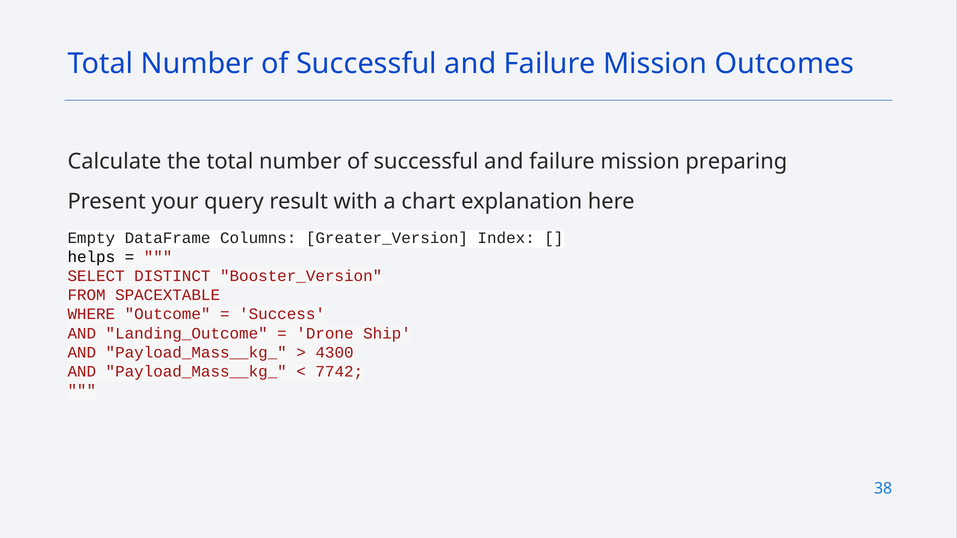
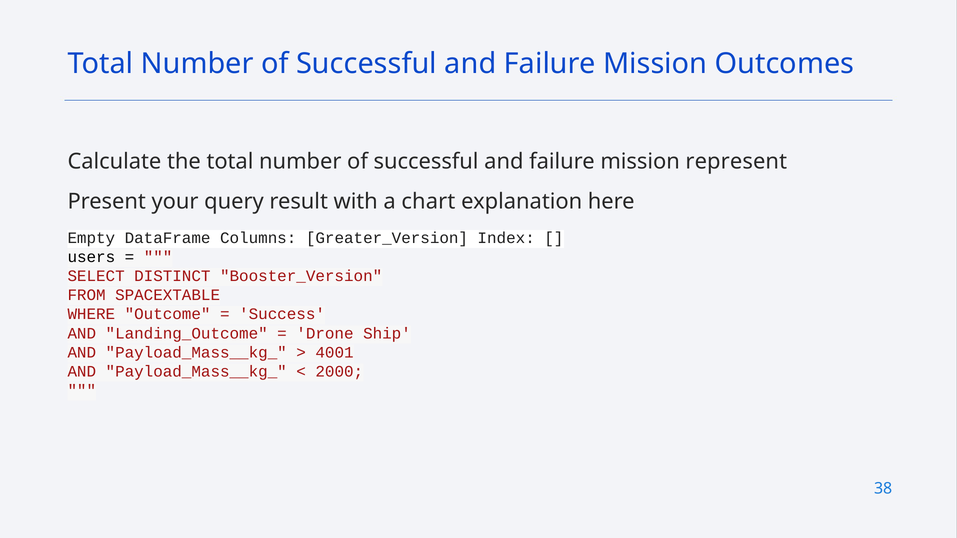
preparing: preparing -> represent (736, 161)
helps: helps -> users (91, 257)
4300: 4300 -> 4001 (335, 353)
7742: 7742 -> 2000 (339, 372)
